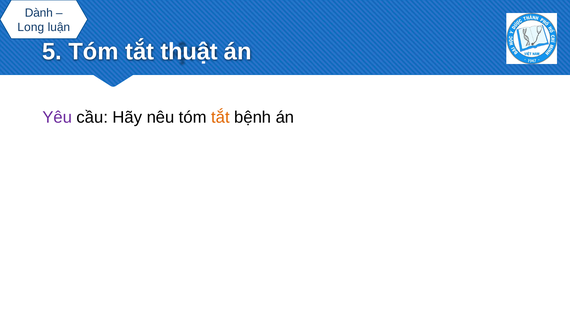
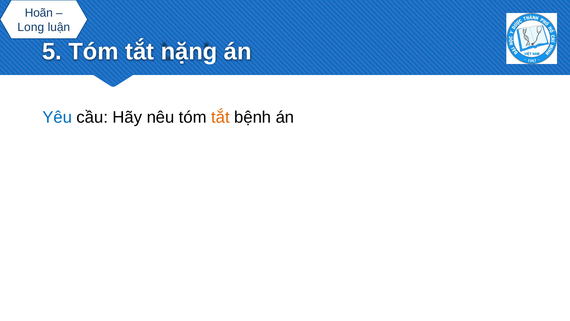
Dành: Dành -> Hoãn (39, 13)
thuật: thuật -> nặng (189, 52)
Yêu colour: purple -> blue (57, 117)
